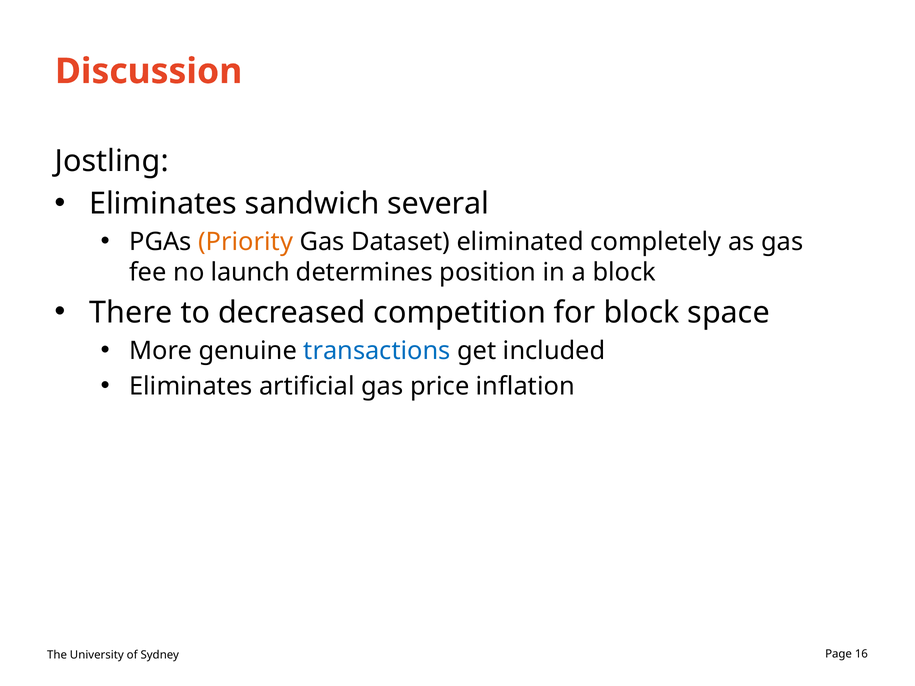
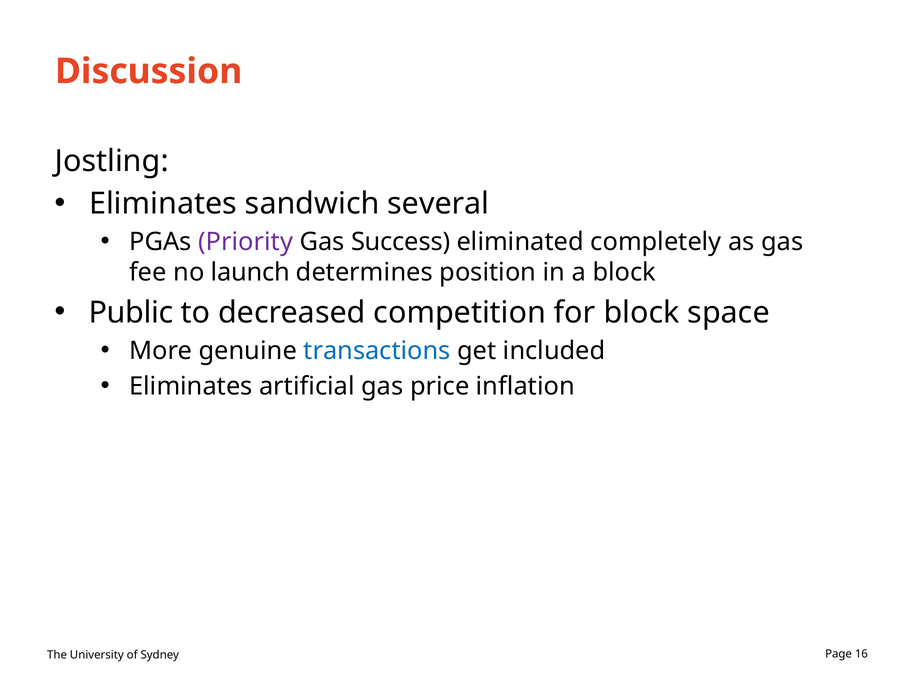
Priority colour: orange -> purple (246, 242)
Dataset: Dataset -> Success (401, 242)
There: There -> Public (131, 313)
